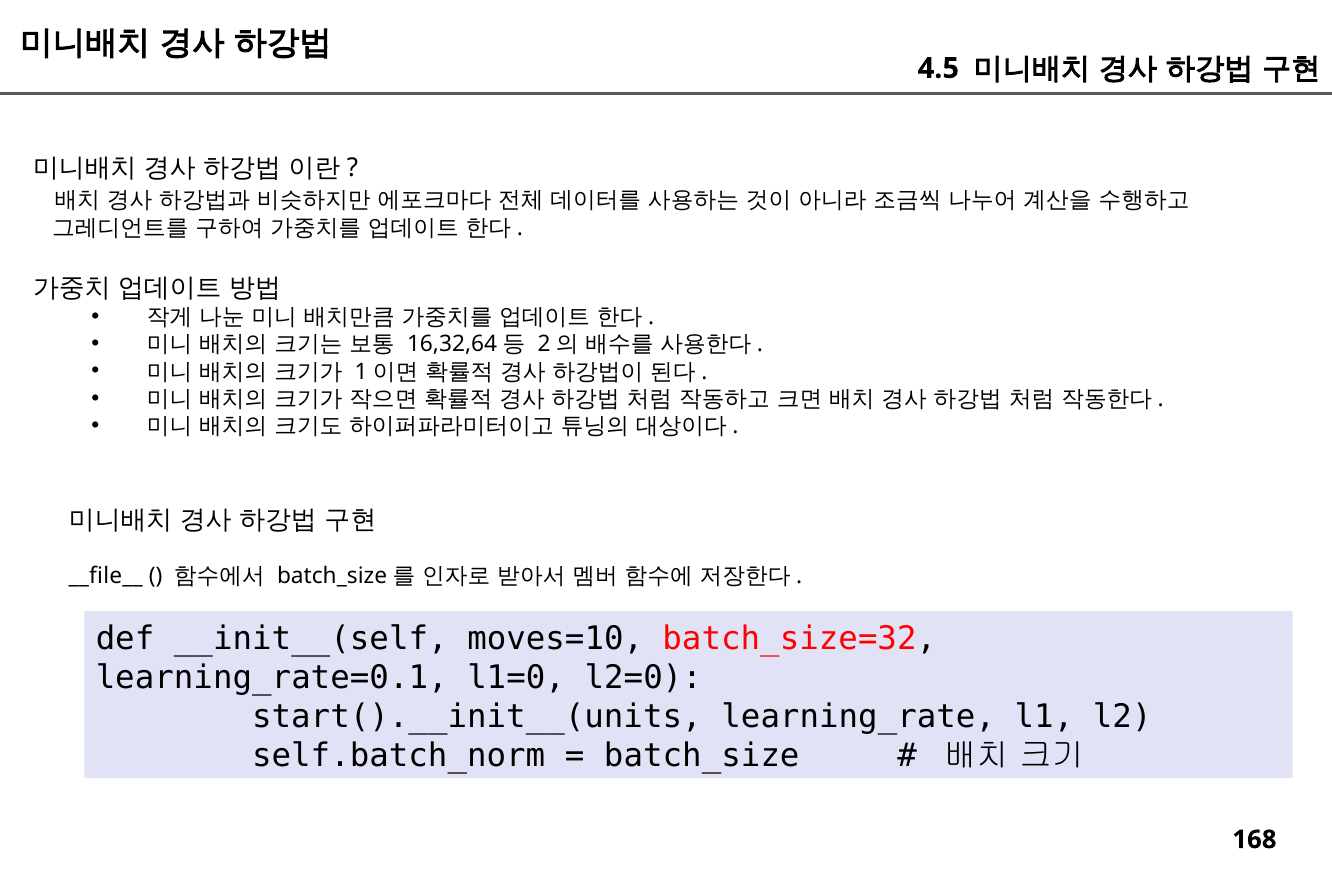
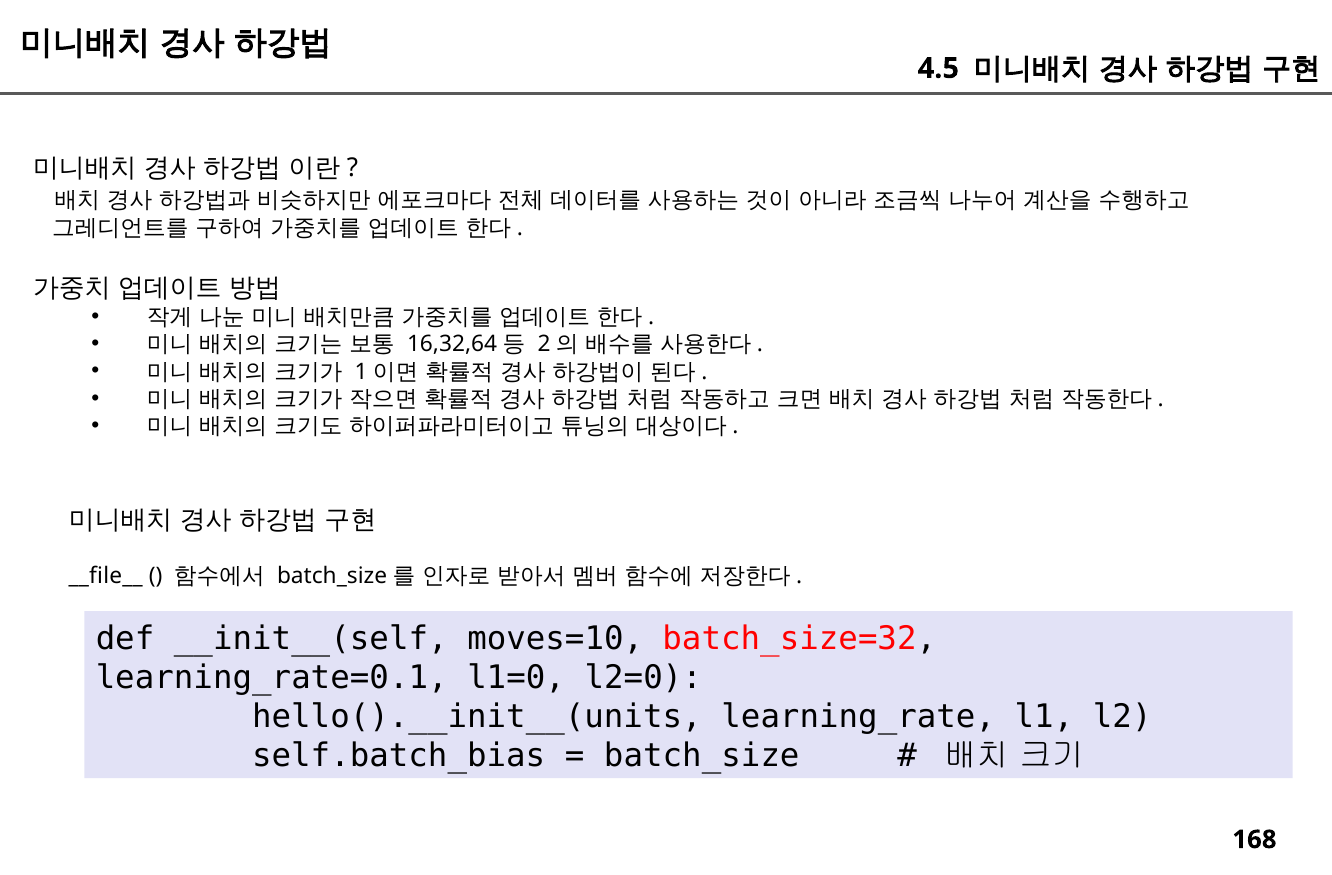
start().__init__(units: start().__init__(units -> hello().__init__(units (477, 716)
self.batch_norm: self.batch_norm -> self.batch_bias (399, 755)
